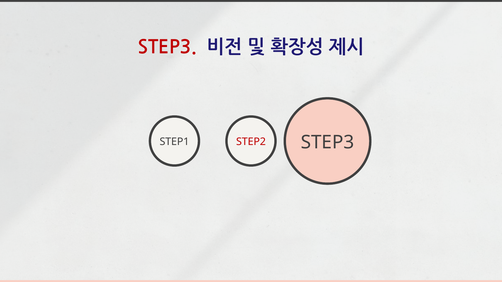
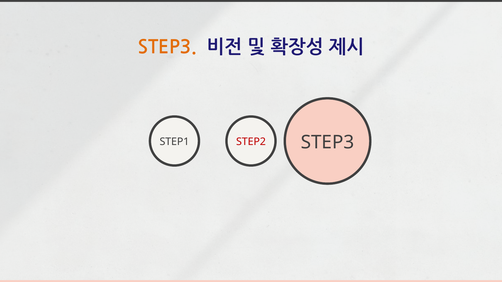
STEP3 colour: red -> orange (167, 47)
